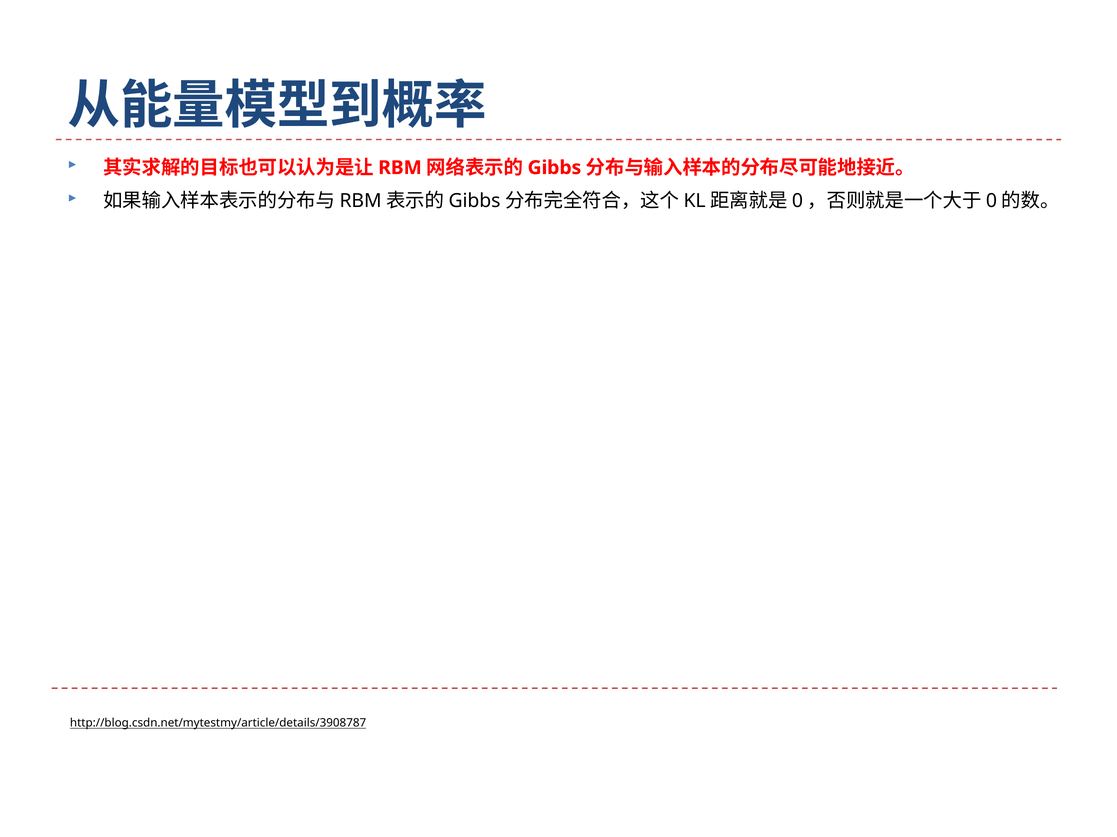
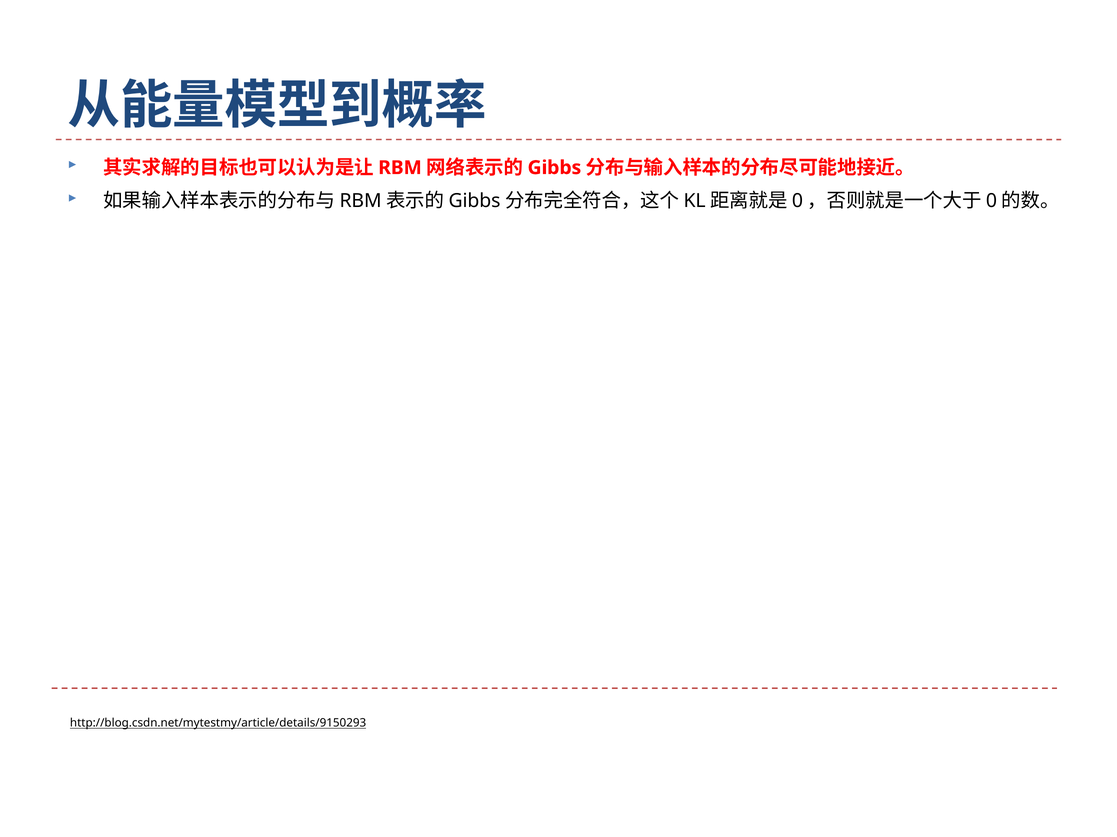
http://blog.csdn.net/mytestmy/article/details/3908787: http://blog.csdn.net/mytestmy/article/details/3908787 -> http://blog.csdn.net/mytestmy/article/details/9150293 (218, 724)
